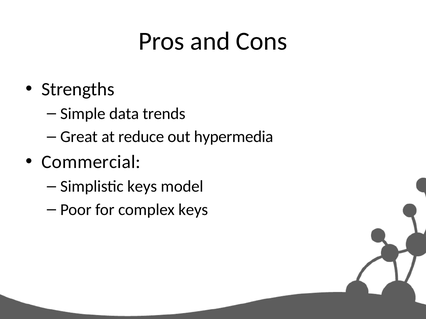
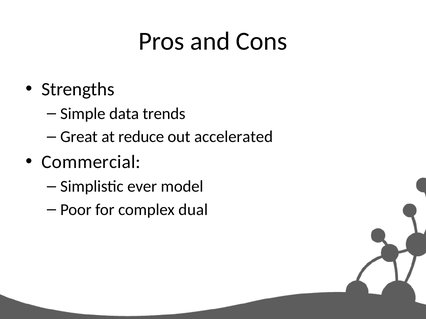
hypermedia: hypermedia -> accelerated (234, 137)
Simplistic keys: keys -> ever (142, 187)
complex keys: keys -> dual (193, 210)
